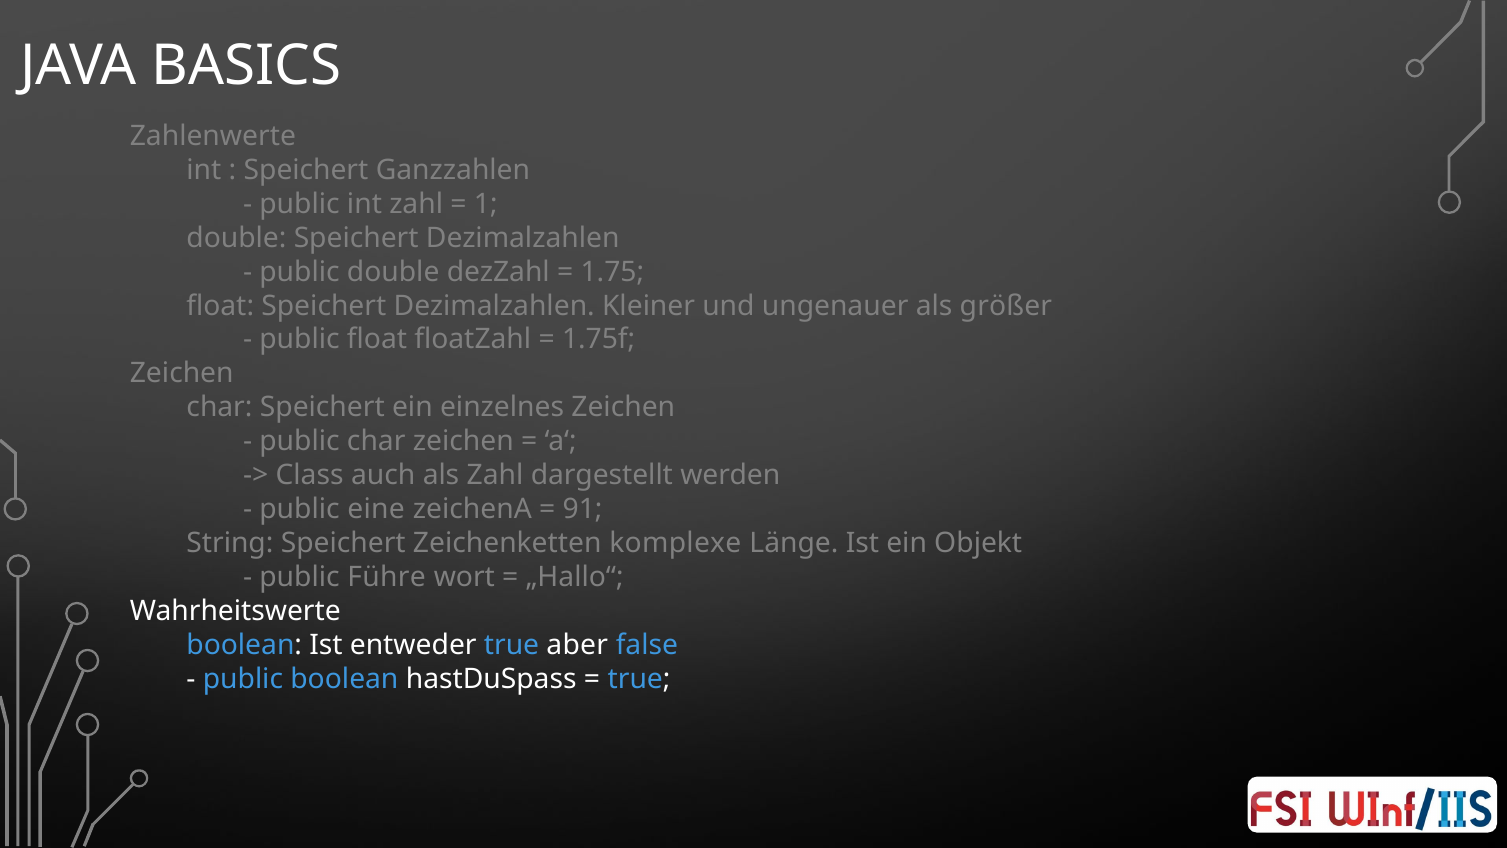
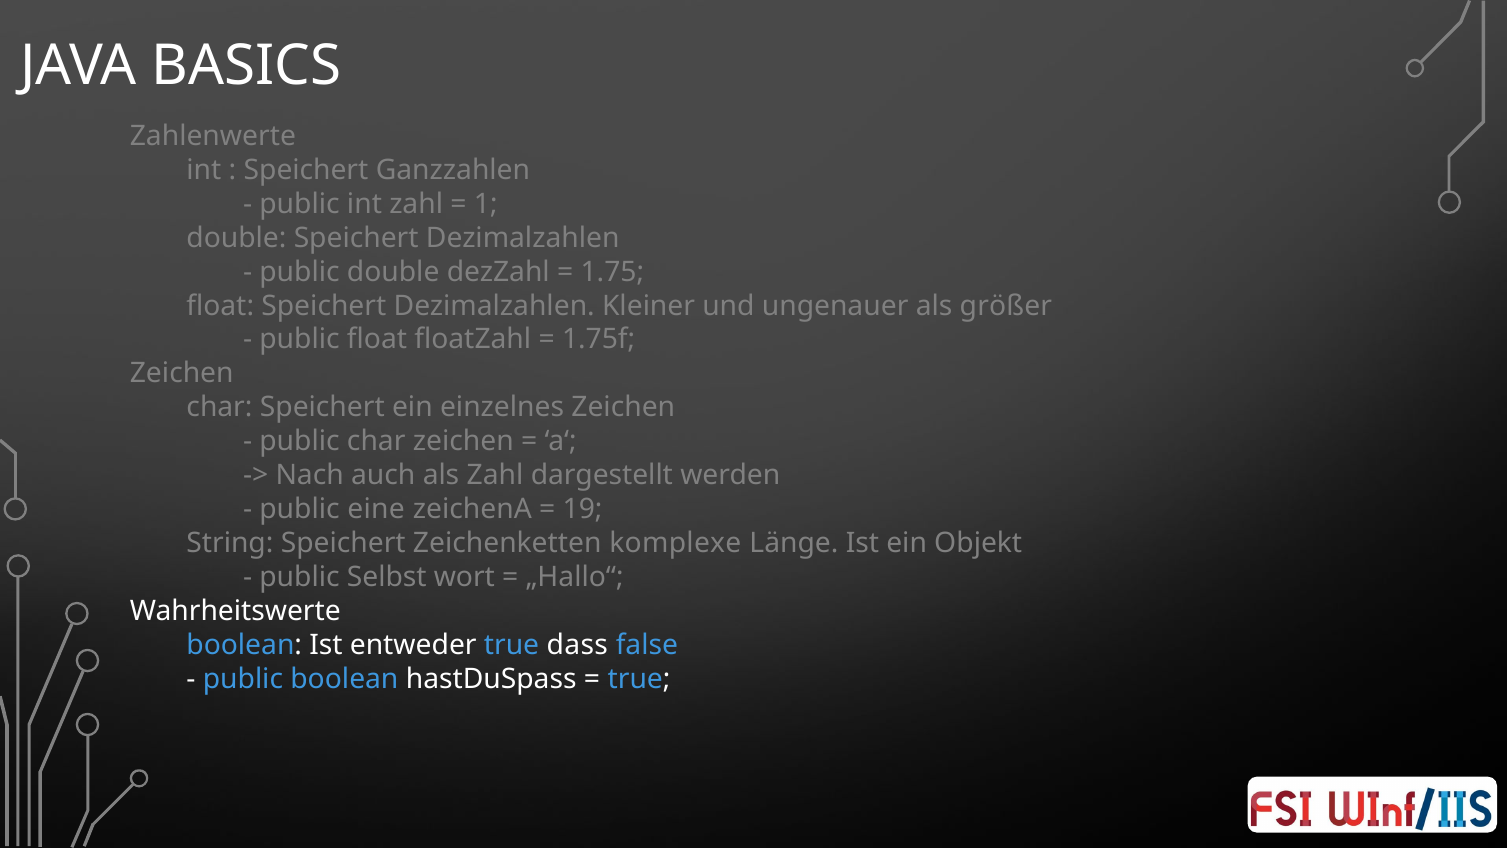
Class: Class -> Nach (310, 475)
91: 91 -> 19 (583, 509)
Führe: Führe -> Selbst (387, 577)
aber: aber -> dass (577, 645)
